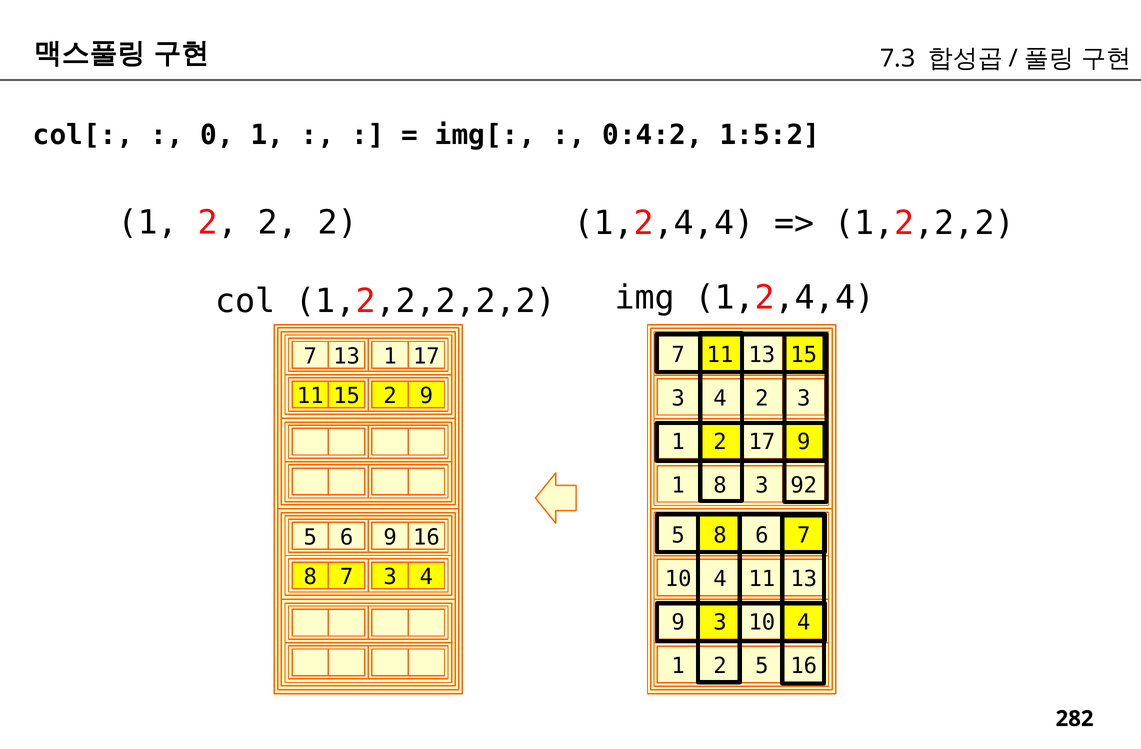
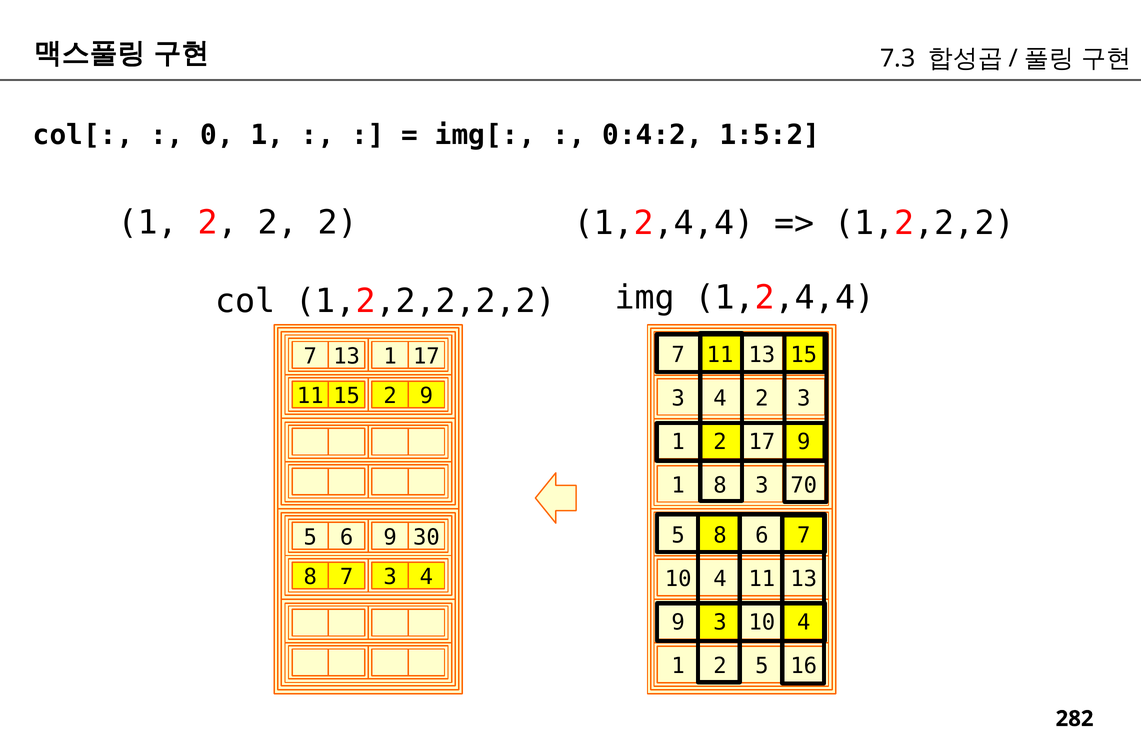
92: 92 -> 70 (804, 486)
9 16: 16 -> 30 (426, 538)
